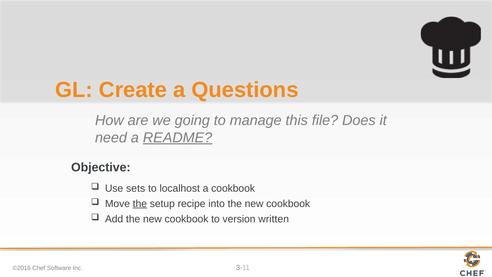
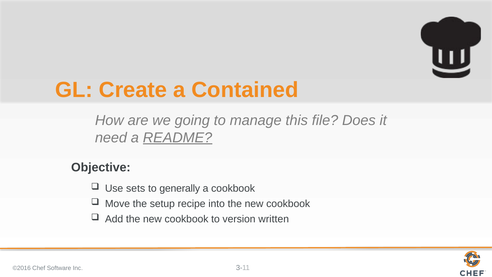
Questions: Questions -> Contained (245, 90)
localhost: localhost -> generally (180, 188)
the underline: present -> none (140, 204)
